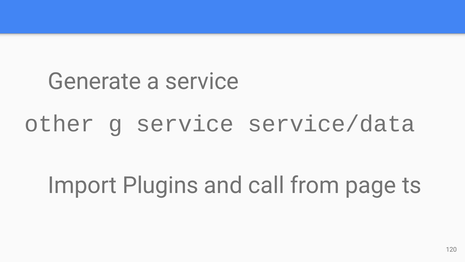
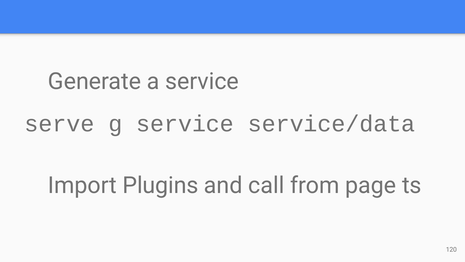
other: other -> serve (60, 124)
